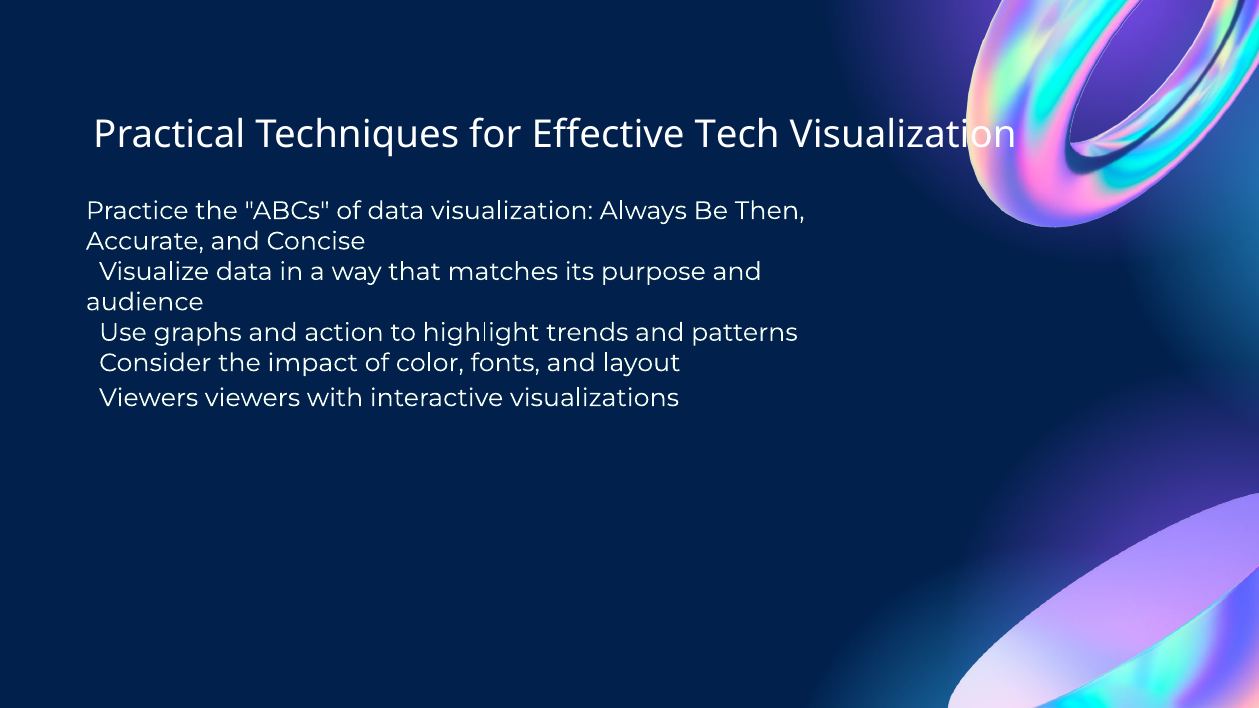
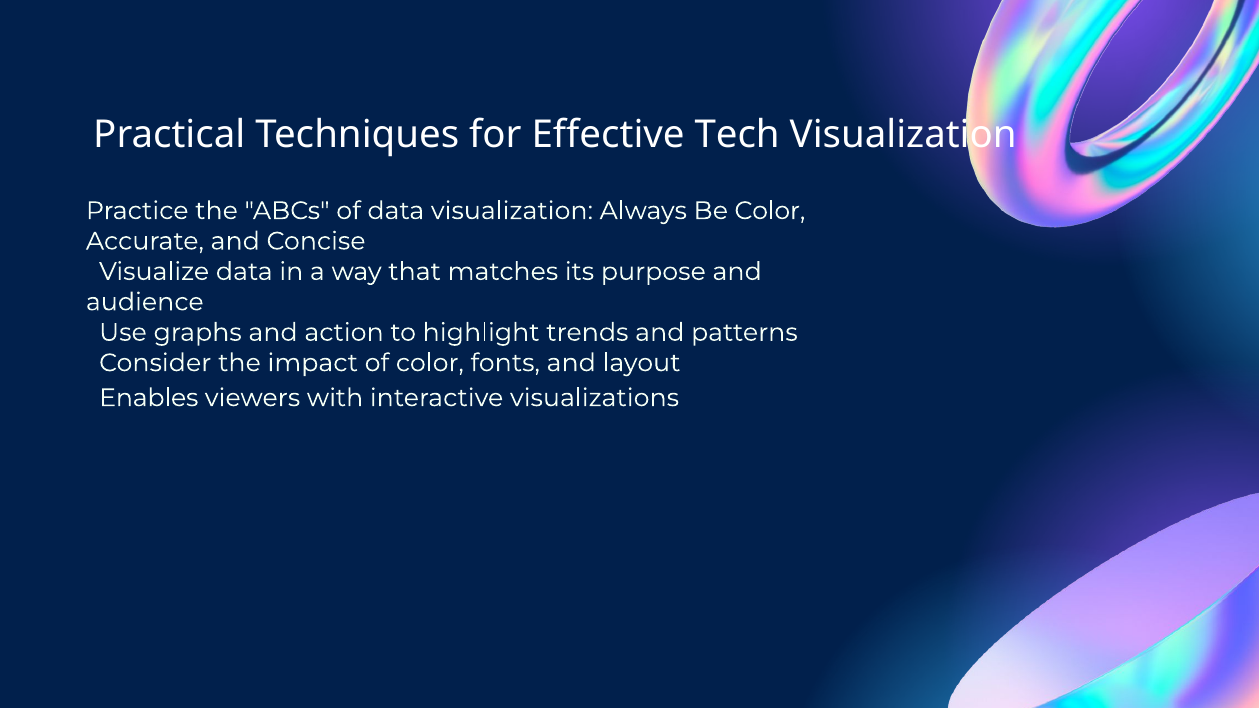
Be Then: Then -> Color (770, 211)
Viewers: Viewers -> Enables (149, 398)
